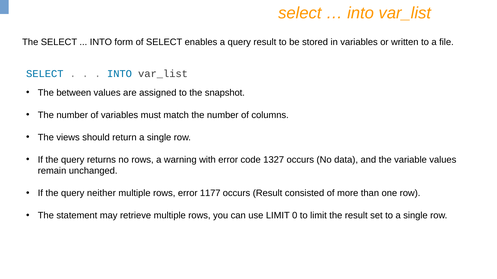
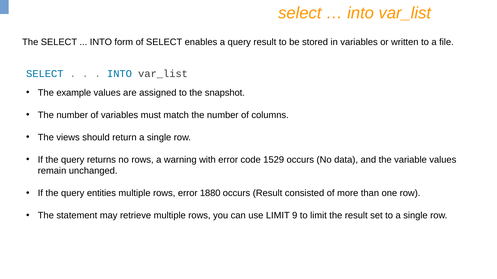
between: between -> example (74, 93)
1327: 1327 -> 1529 (274, 160)
neither: neither -> entities (101, 194)
1177: 1177 -> 1880 (210, 194)
0: 0 -> 9 (295, 216)
